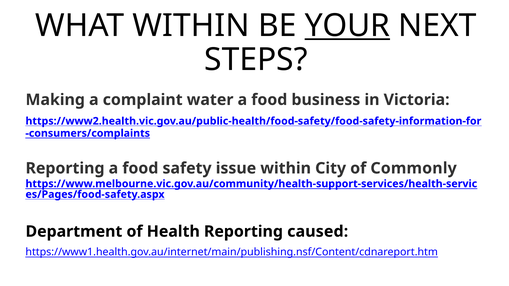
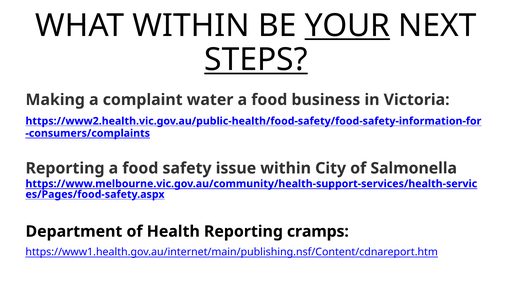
STEPS underline: none -> present (256, 60)
Commonly: Commonly -> Salmonella (414, 168)
caused: caused -> cramps (318, 232)
